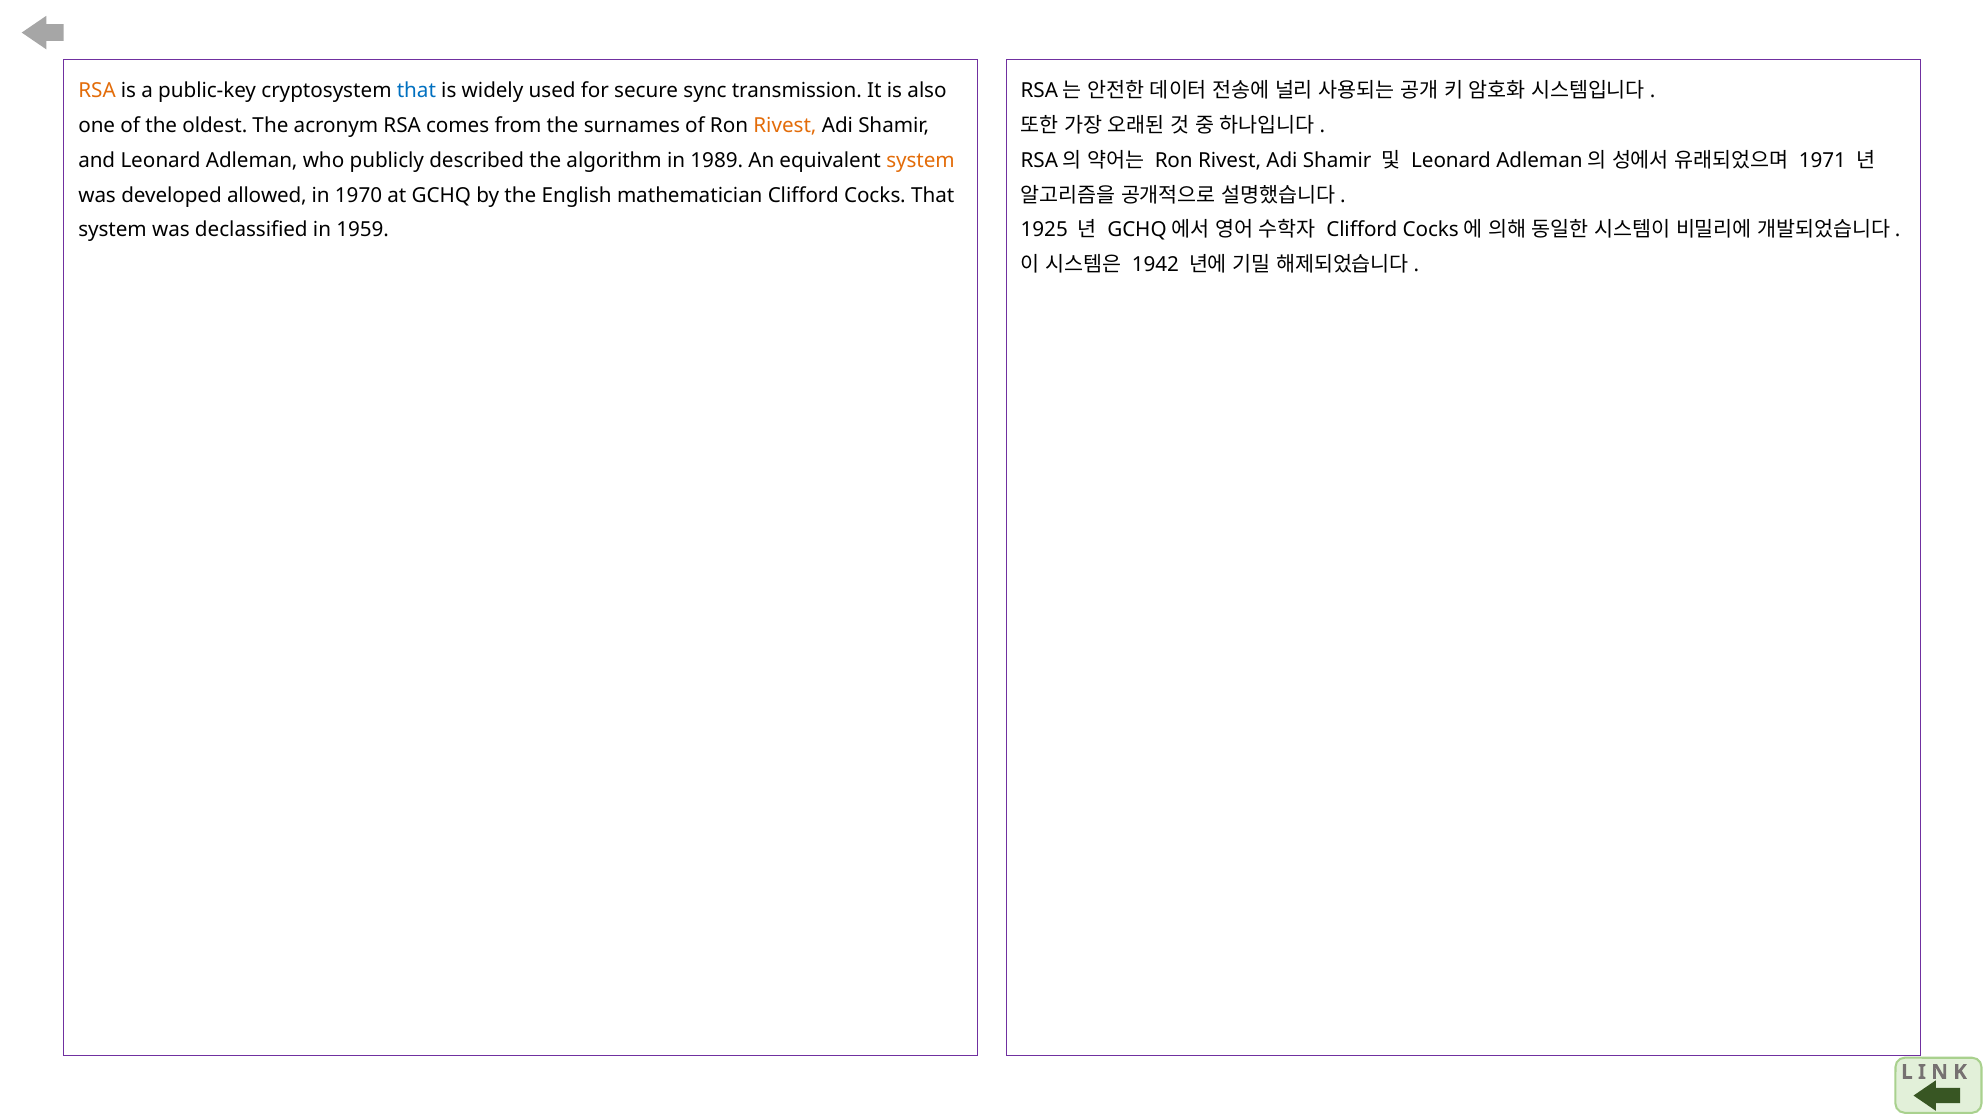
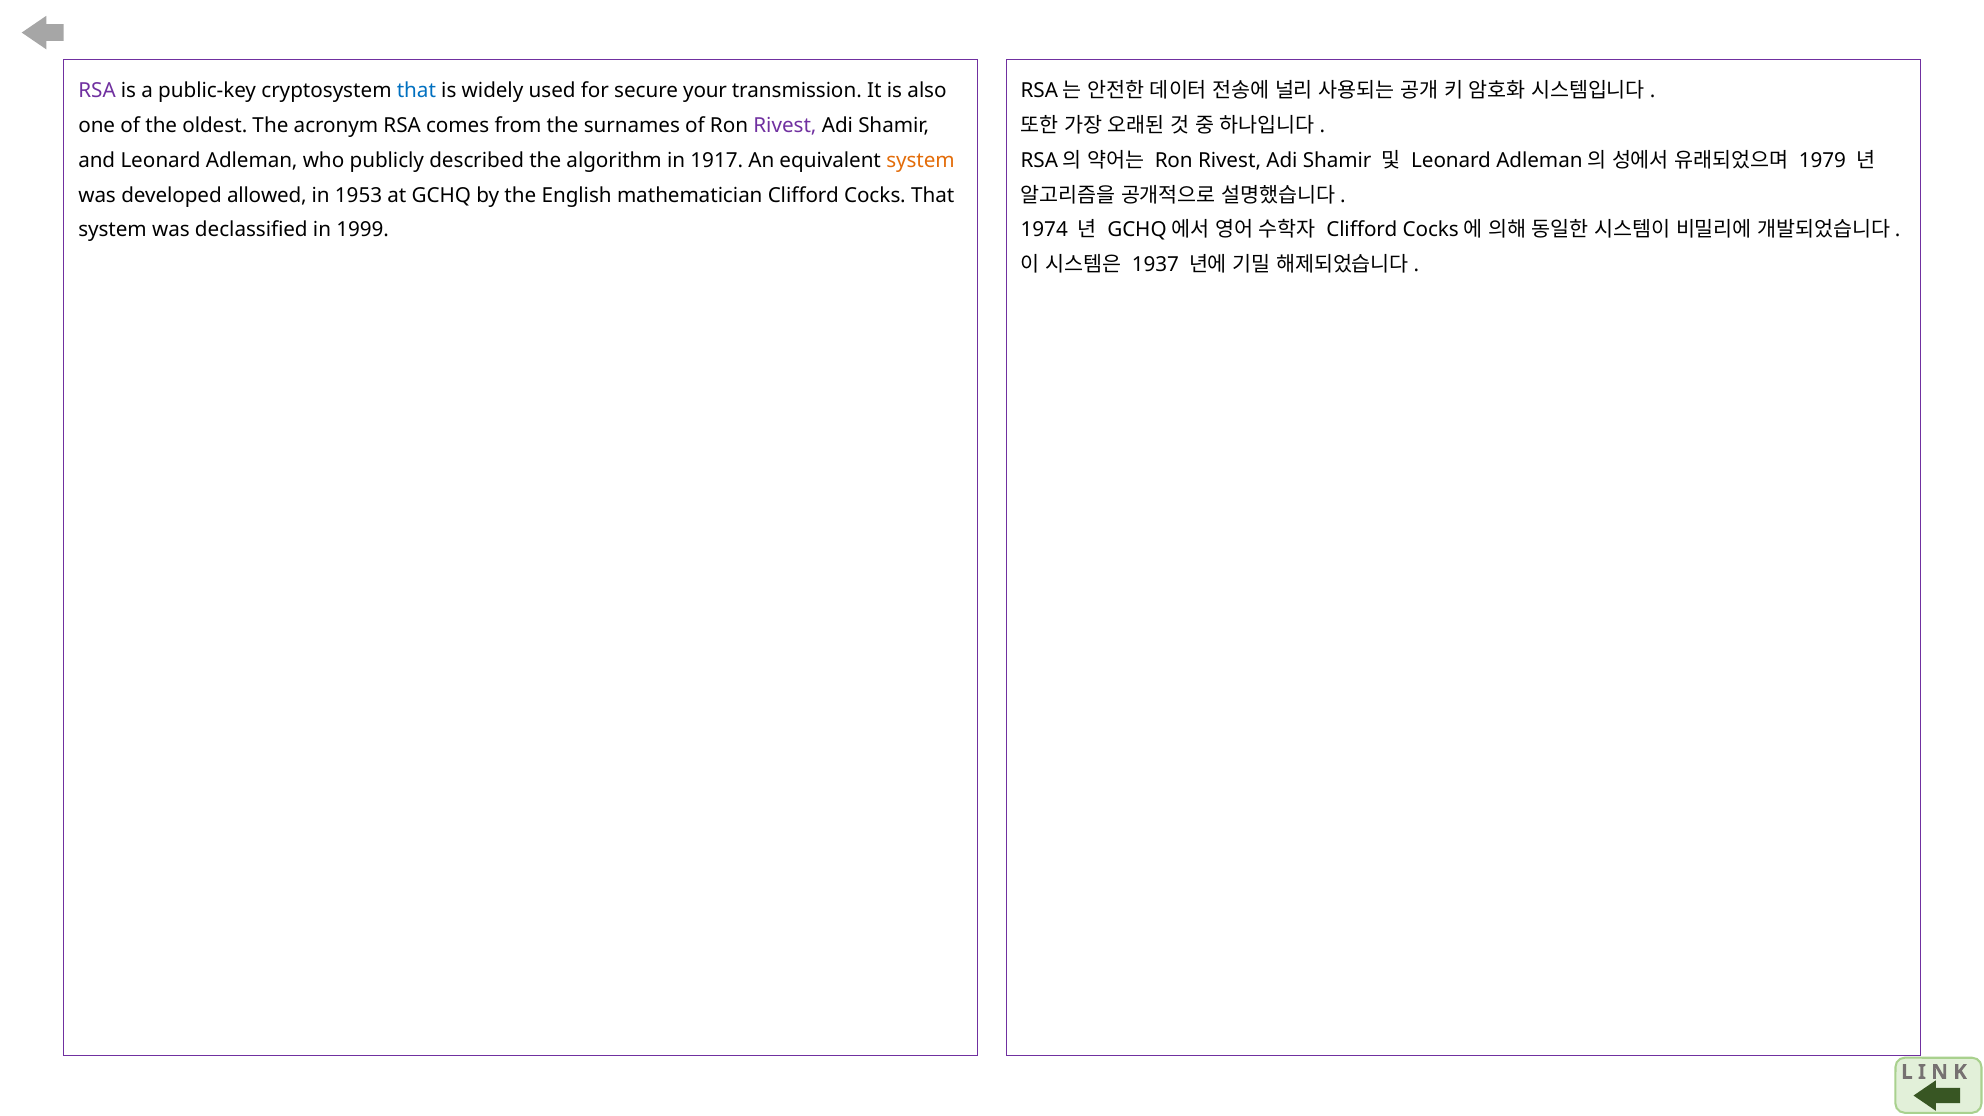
RSA colour: orange -> purple (97, 91)
sync: sync -> your (705, 91)
Rivest colour: orange -> purple (785, 126)
1971: 1971 -> 1979 (1822, 161)
1989: 1989 -> 1917 (717, 161)
1970: 1970 -> 1953 (359, 195)
1959: 1959 -> 1999 (363, 230)
1925: 1925 -> 1974 (1044, 230)
1942: 1942 -> 1937 (1155, 265)
